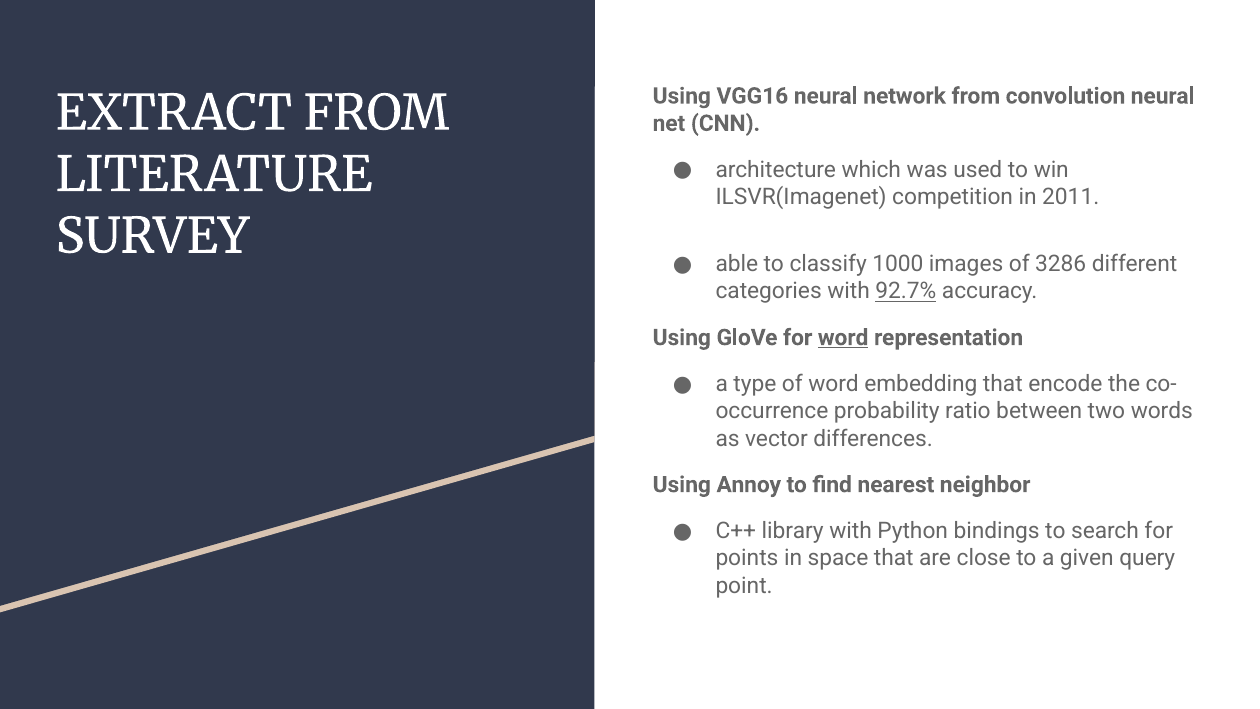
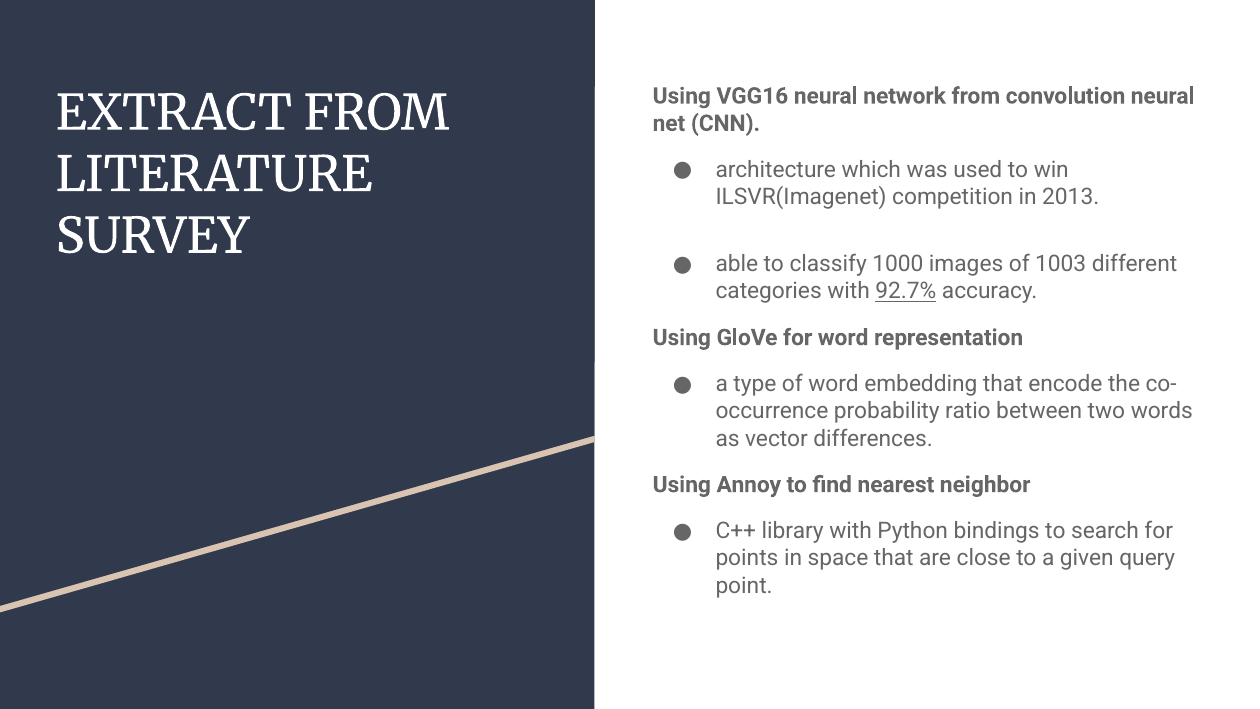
2011: 2011 -> 2013 (1071, 197)
3286: 3286 -> 1003 (1061, 264)
word underline: present -> none (843, 337)
